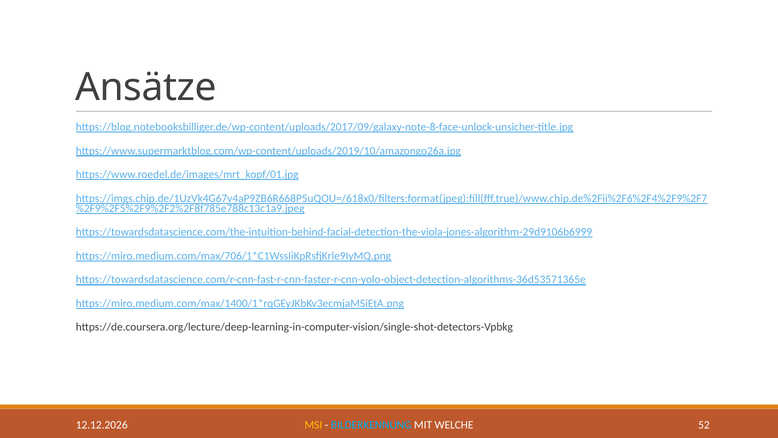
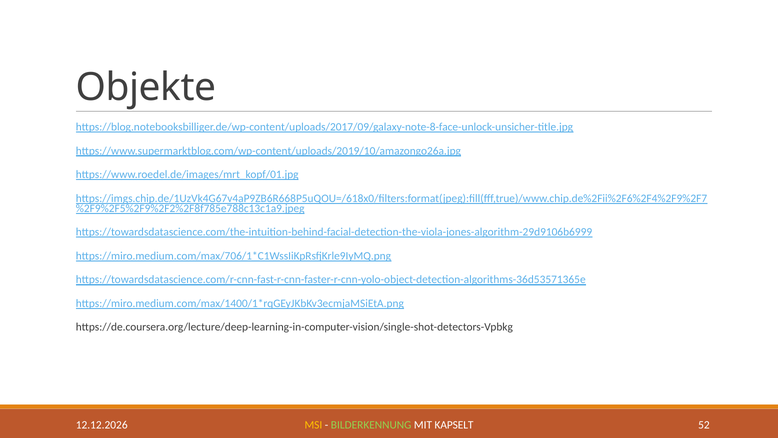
Ansätze: Ansätze -> Objekte (146, 87)
BILDERKENNUNG colour: light blue -> light green (371, 425)
WELCHE: WELCHE -> KAPSELT (454, 425)
